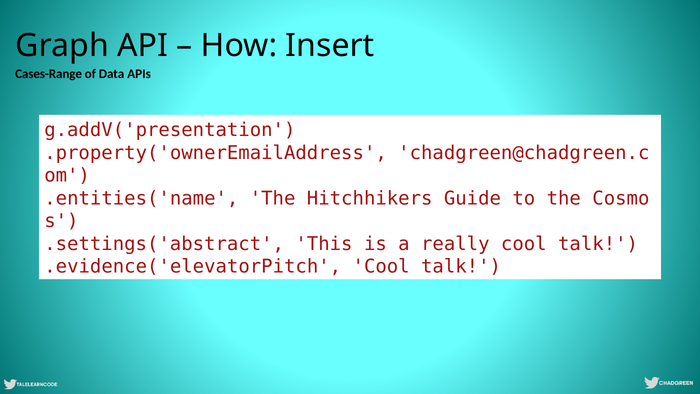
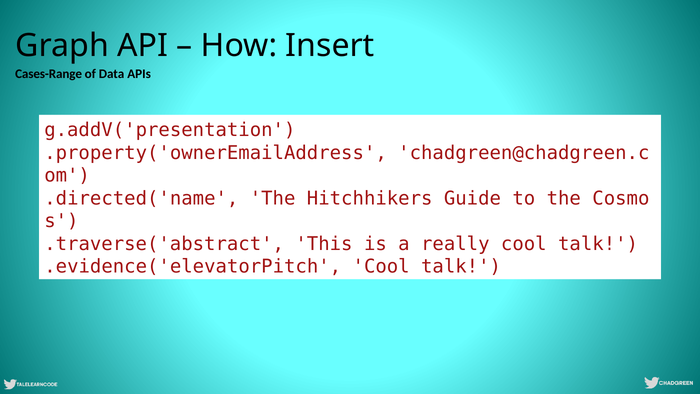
.entities('name: .entities('name -> .directed('name (141, 198)
.settings('abstract: .settings('abstract -> .traverse('abstract (164, 244)
